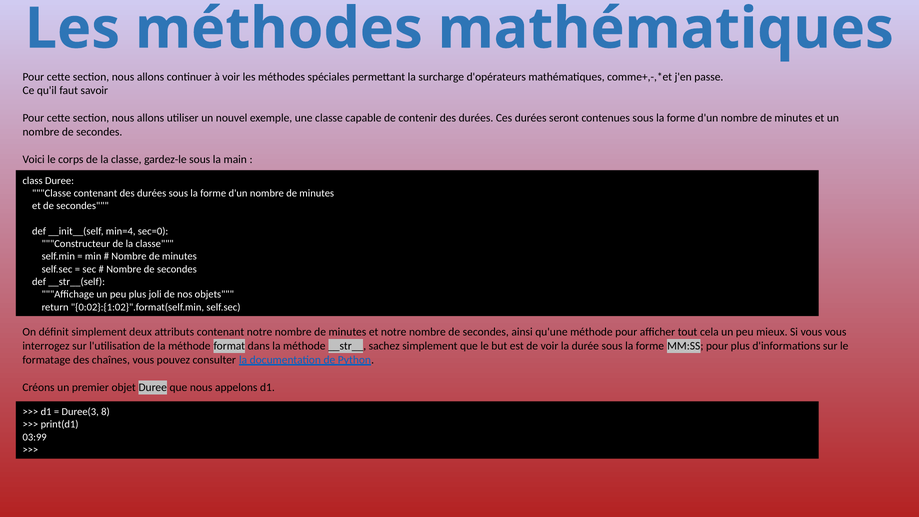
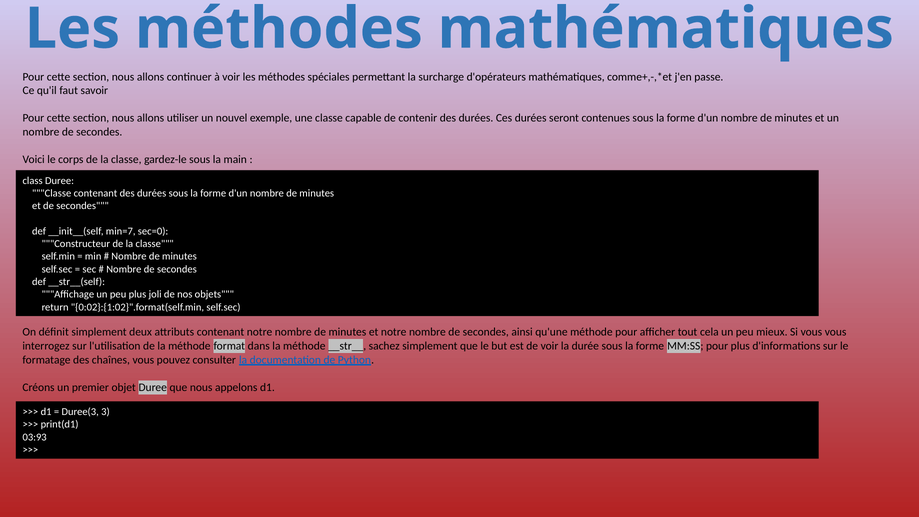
min=4: min=4 -> min=7 (121, 231)
8: 8 -> 3 (105, 412)
03:99: 03:99 -> 03:93 (35, 437)
